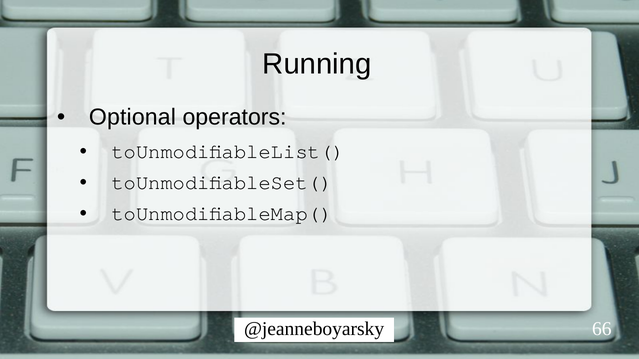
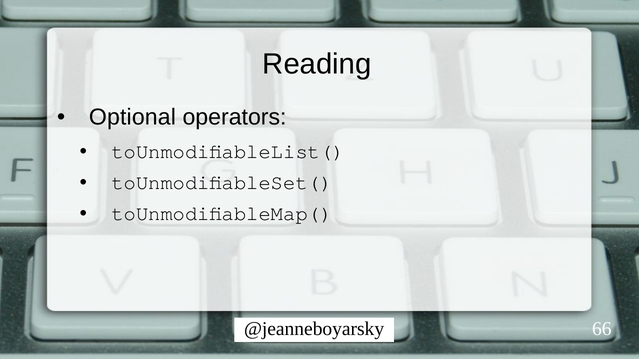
Running: Running -> Reading (317, 64)
